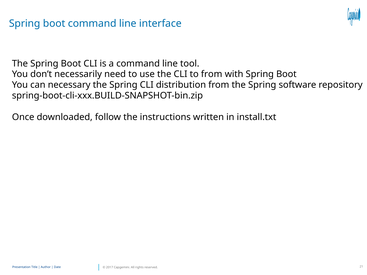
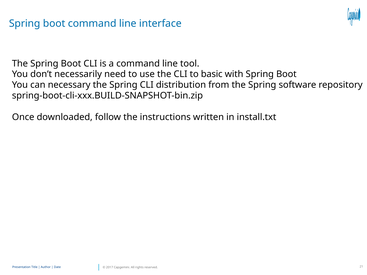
to from: from -> basic (212, 74)
